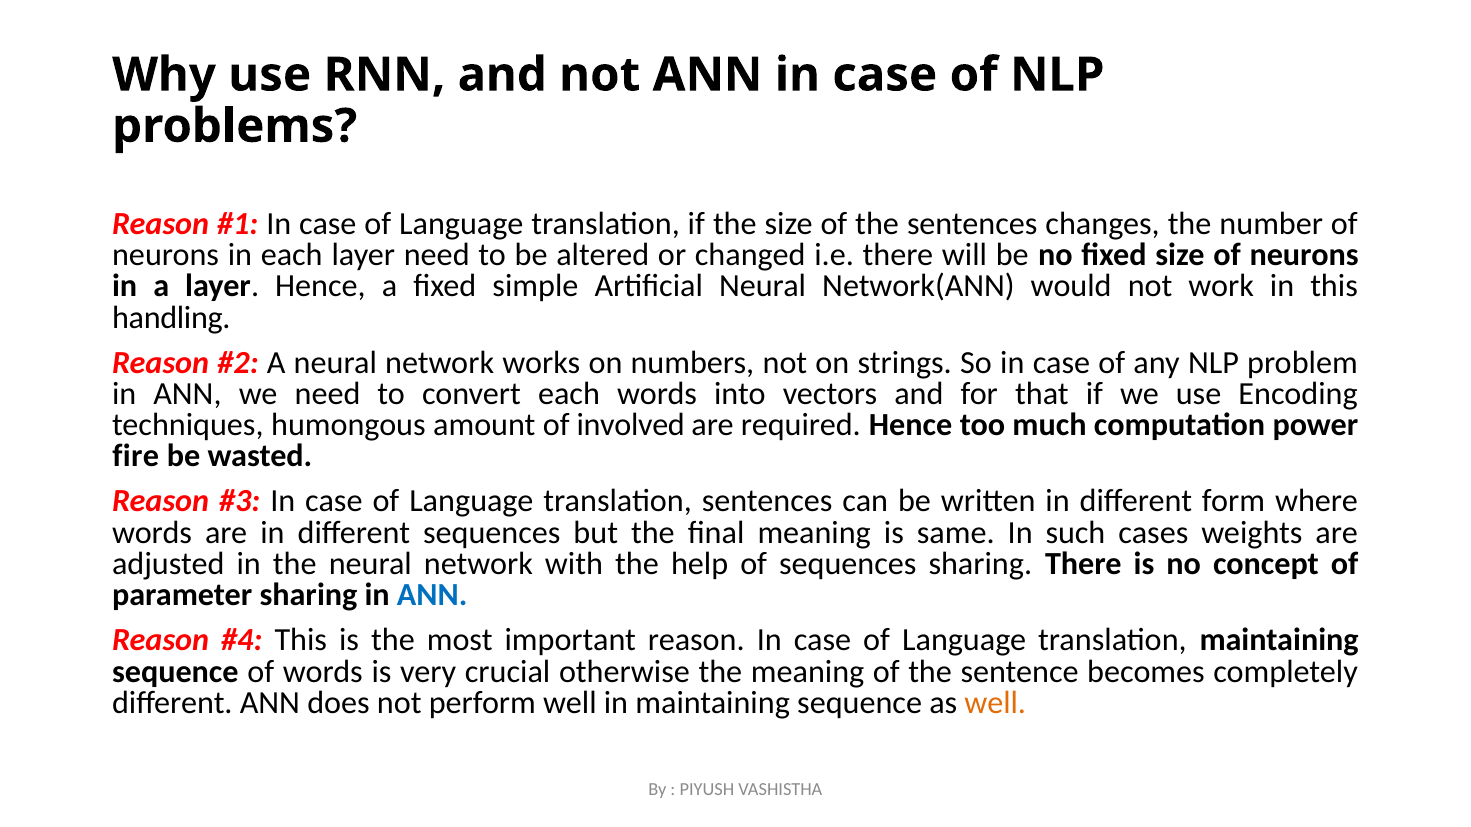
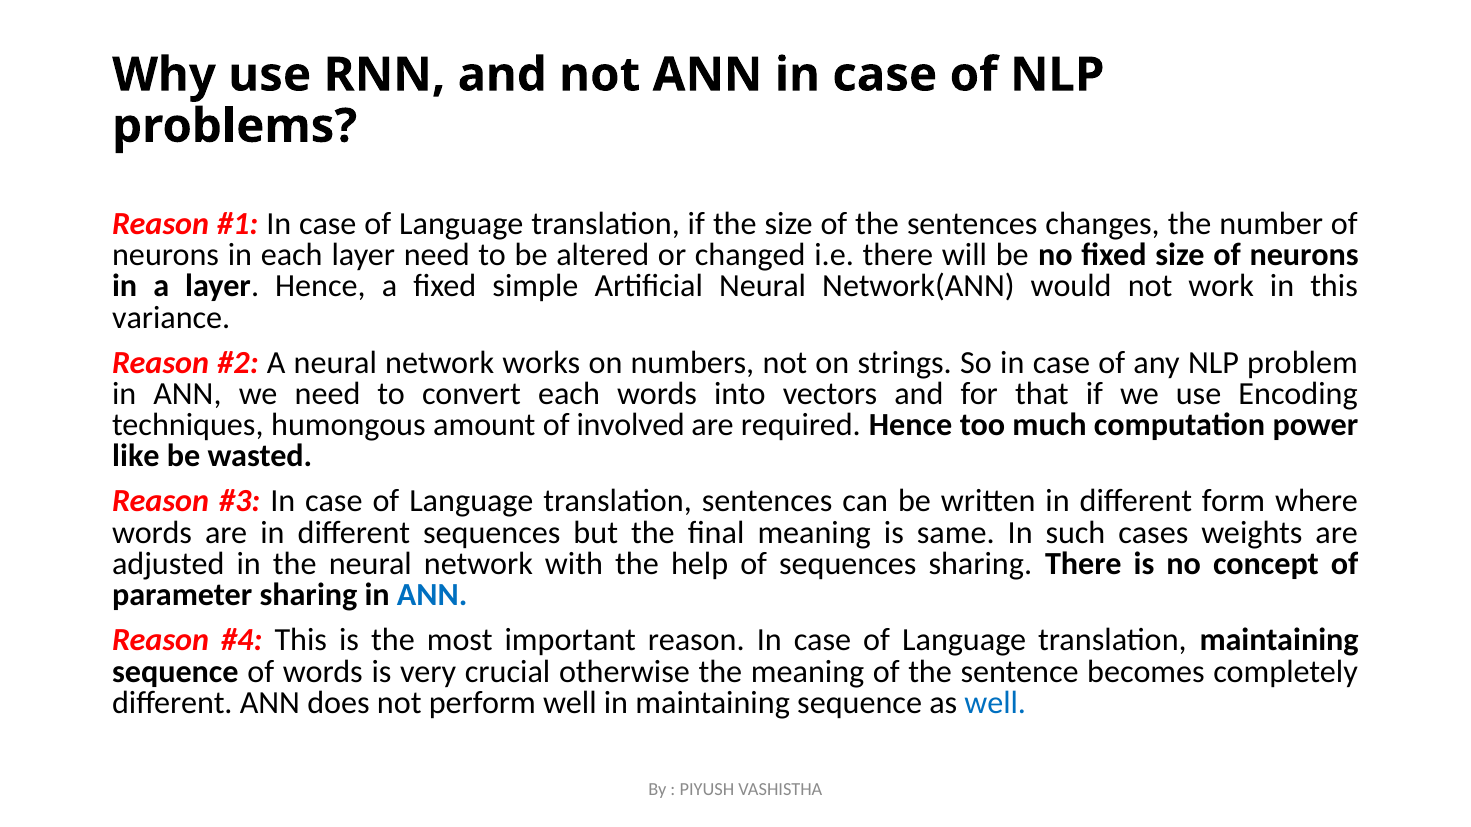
handling: handling -> variance (171, 318)
fire: fire -> like (136, 457)
well colour: orange -> blue (995, 703)
